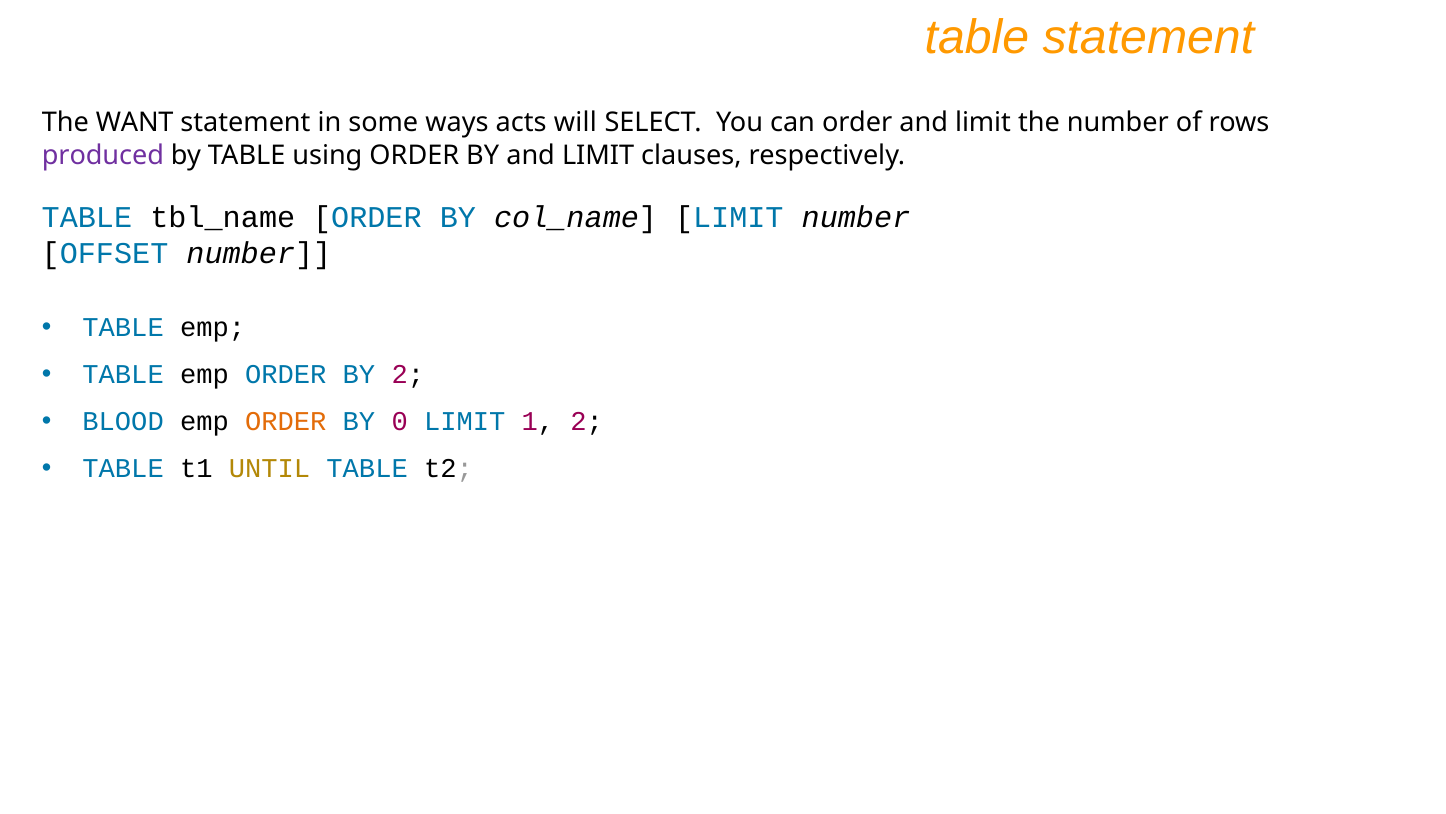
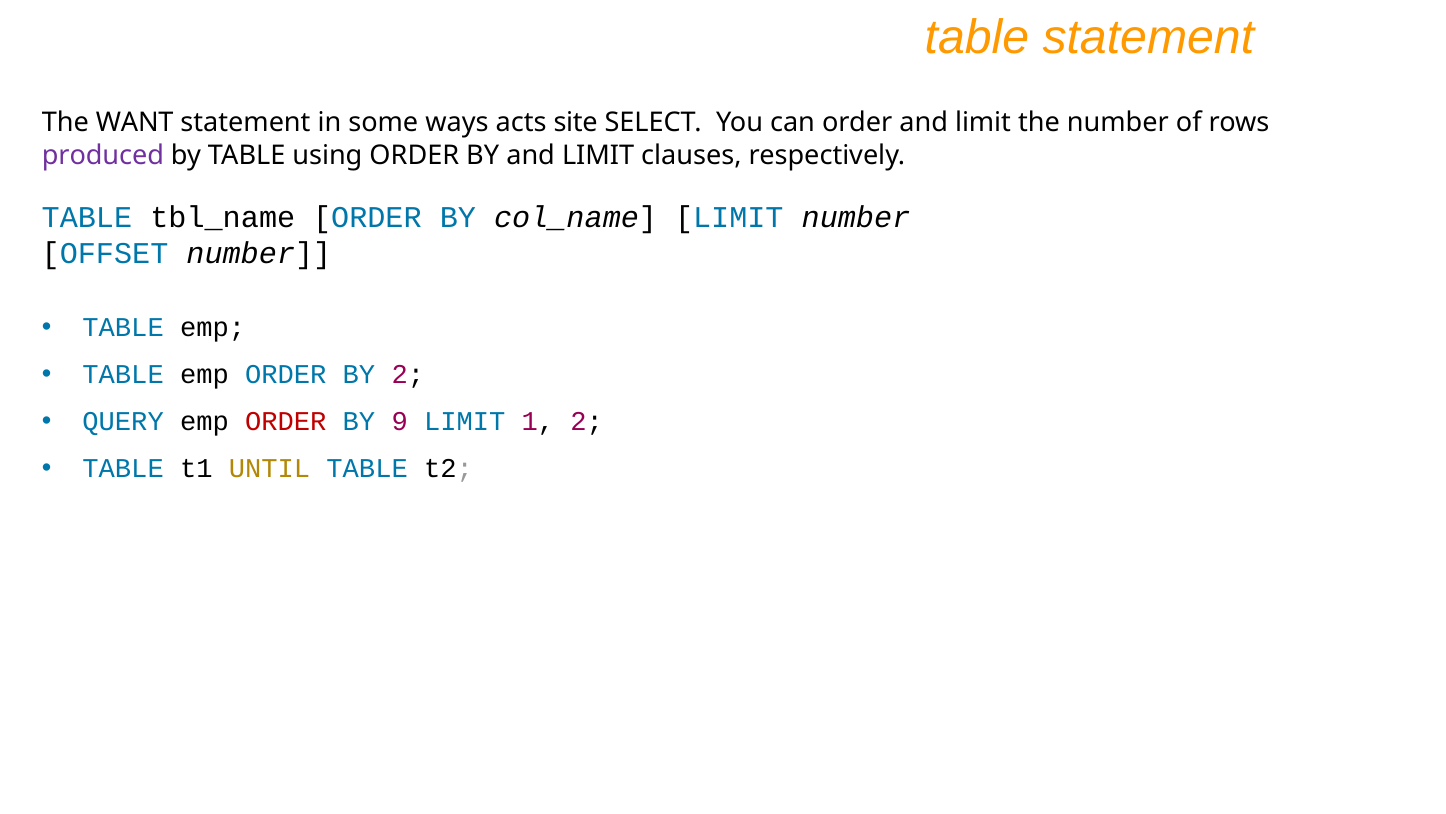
will: will -> site (576, 123)
BLOOD: BLOOD -> QUERY (123, 422)
ORDER colour: orange -> red (286, 422)
0: 0 -> 9 (400, 422)
